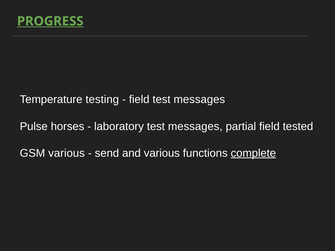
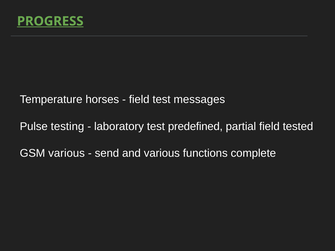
testing: testing -> horses (102, 100)
horses: horses -> testing (67, 126)
laboratory test messages: messages -> predefined (195, 126)
complete underline: present -> none (253, 153)
